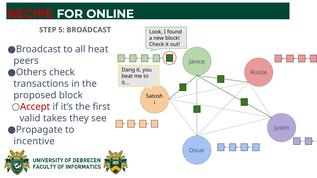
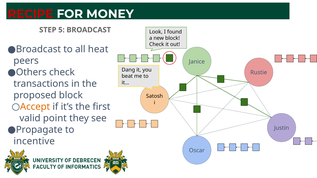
ONLINE: ONLINE -> MONEY (110, 14)
Accept colour: red -> orange (35, 107)
takes: takes -> point (55, 118)
